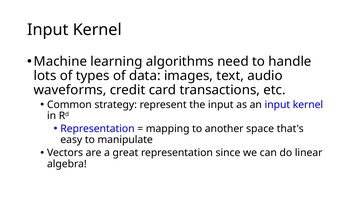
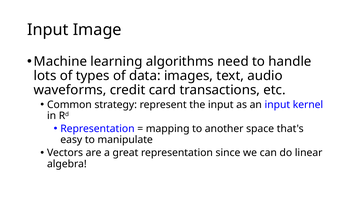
Kernel: Kernel -> Image (97, 30)
